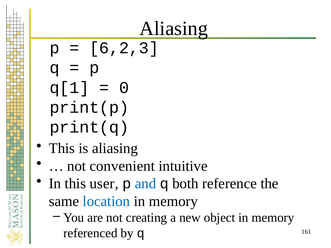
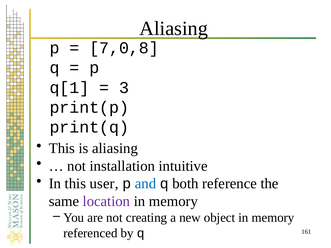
6,2,3: 6,2,3 -> 7,0,8 (124, 48)
0: 0 -> 3 (124, 88)
convenient: convenient -> installation (122, 166)
location colour: blue -> purple (106, 201)
